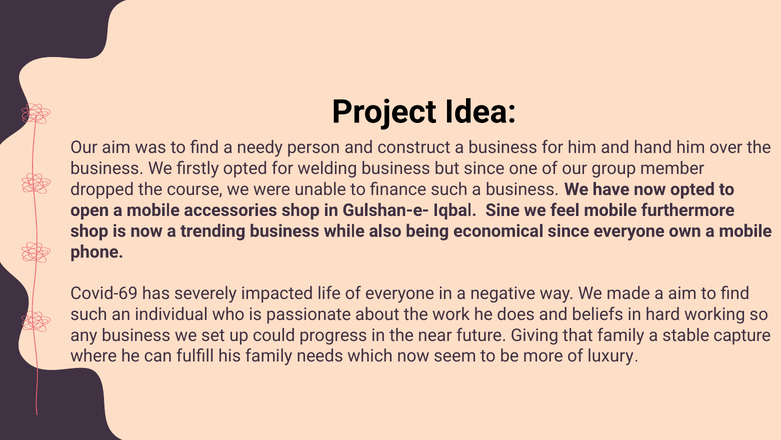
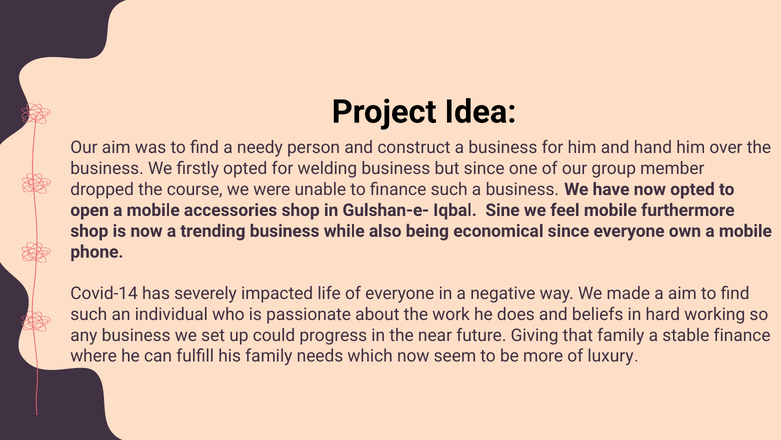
Covid-69: Covid-69 -> Covid-14 (104, 293)
stable capture: capture -> finance (742, 335)
